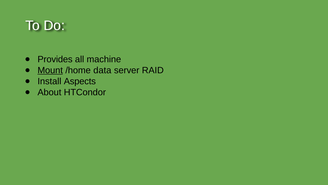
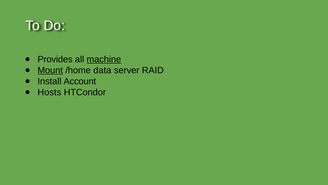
machine underline: none -> present (104, 59)
Aspects: Aspects -> Account (80, 81)
About: About -> Hosts (49, 92)
